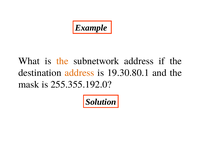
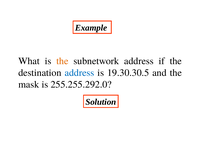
address colour: orange -> blue (79, 73)
19.30.80.1: 19.30.80.1 -> 19.30.30.5 (128, 73)
255.355.192.0: 255.355.192.0 -> 255.255.292.0 (81, 85)
